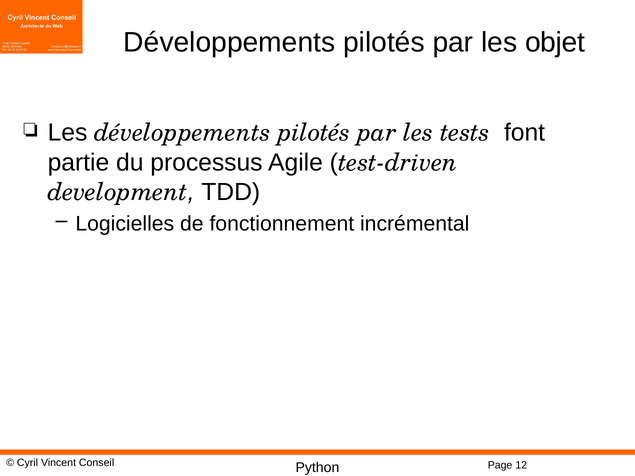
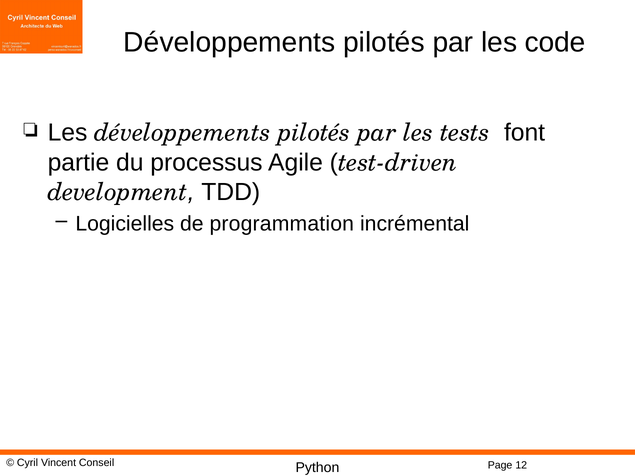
objet: objet -> code (555, 43)
fonctionnement: fonctionnement -> programmation (282, 224)
